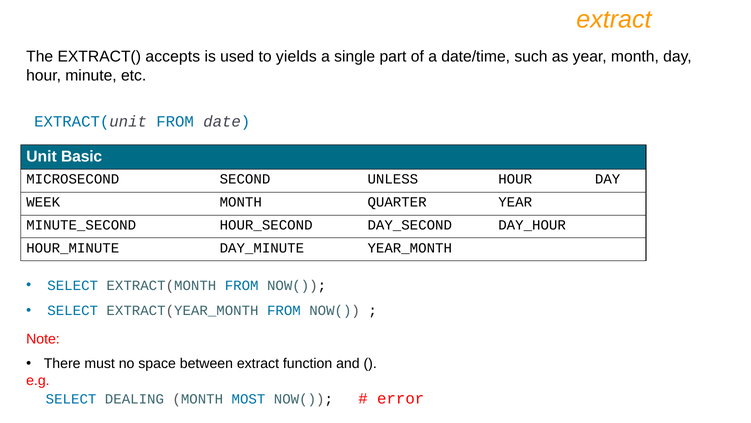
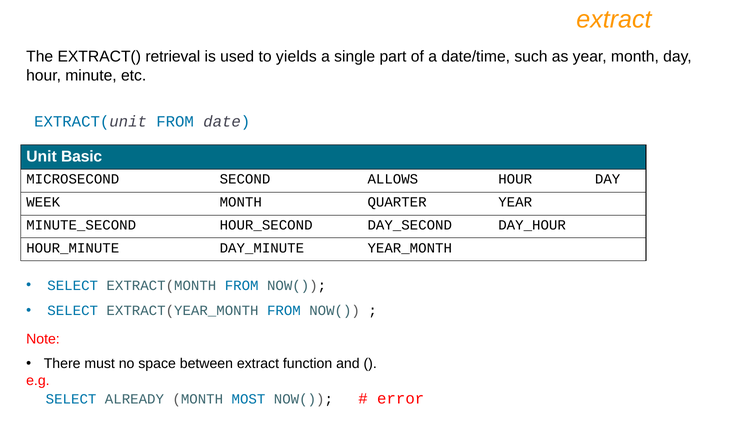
accepts: accepts -> retrieval (173, 57)
UNLESS: UNLESS -> ALLOWS (393, 179)
DEALING: DEALING -> ALREADY (134, 399)
